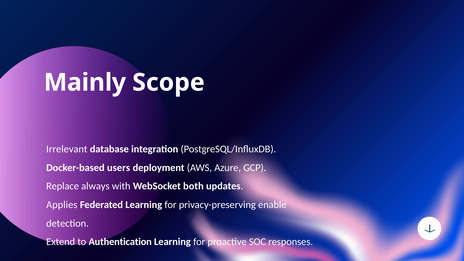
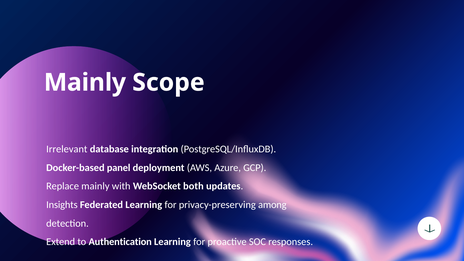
users: users -> panel (119, 168)
Replace always: always -> mainly (95, 186)
Applies: Applies -> Insights (62, 205)
enable: enable -> among (272, 205)
